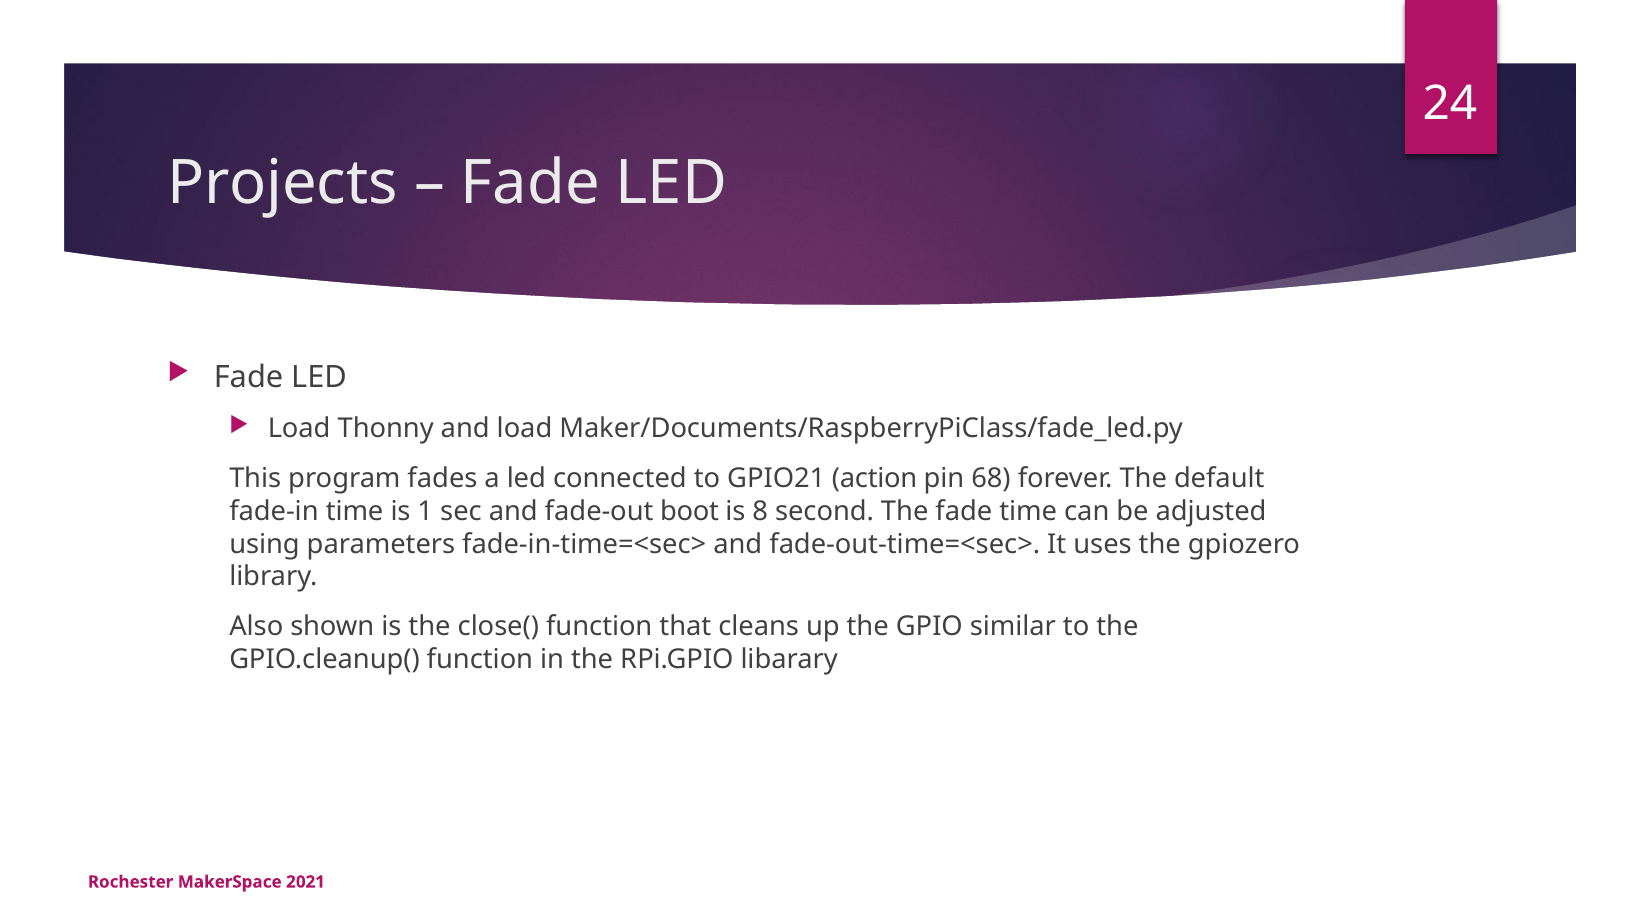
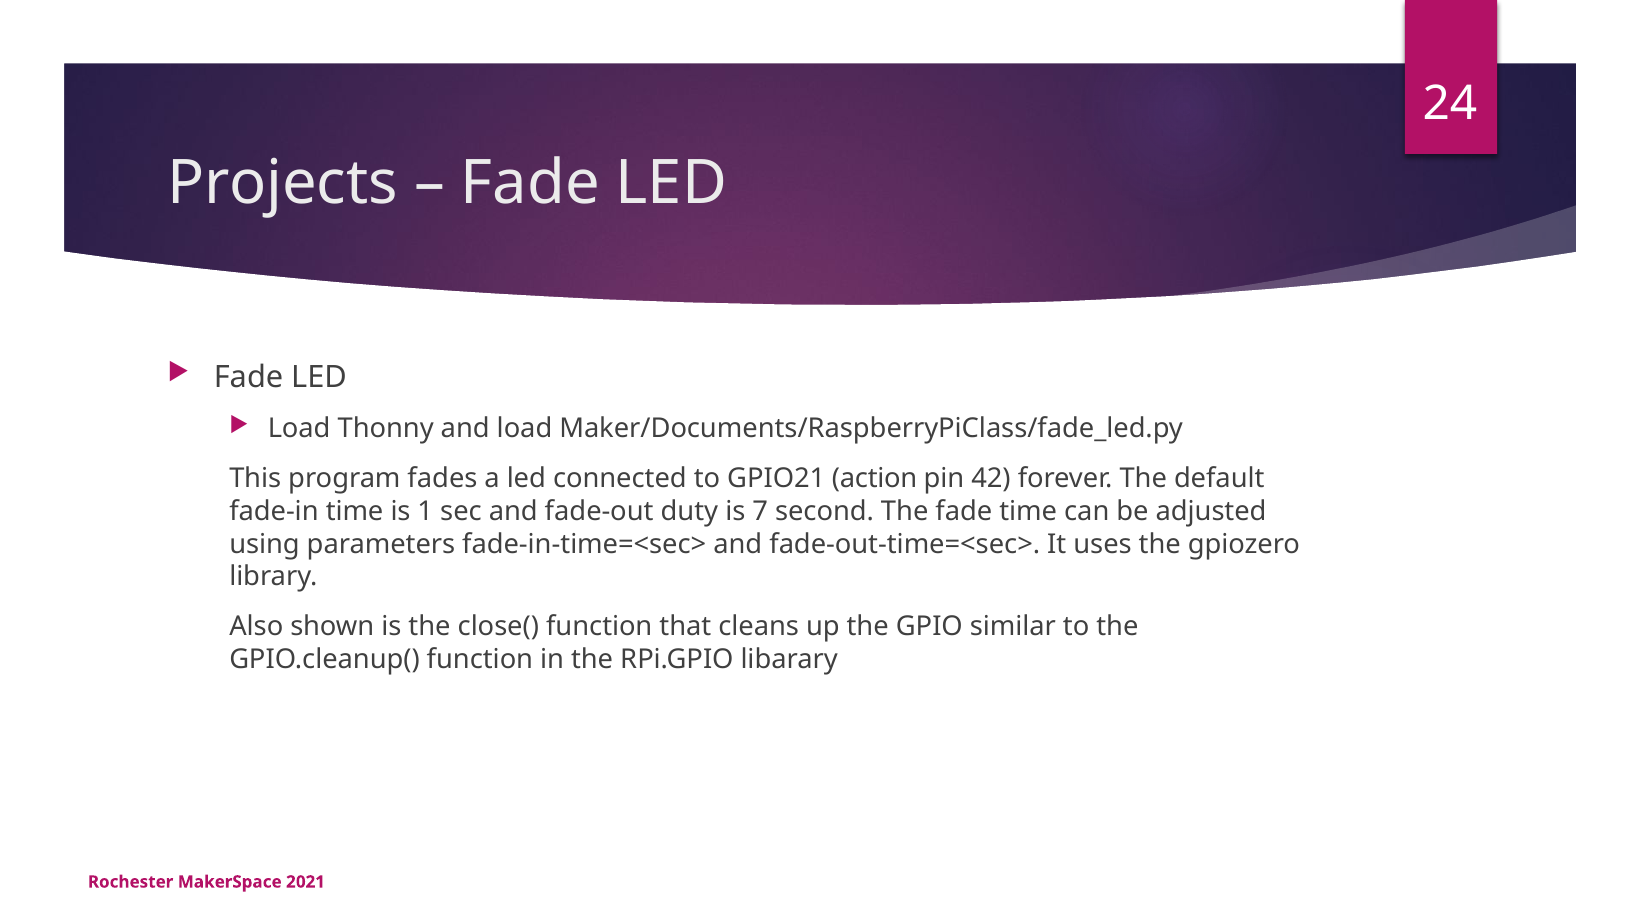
68: 68 -> 42 (991, 479)
boot: boot -> duty (689, 511)
8: 8 -> 7 (760, 511)
